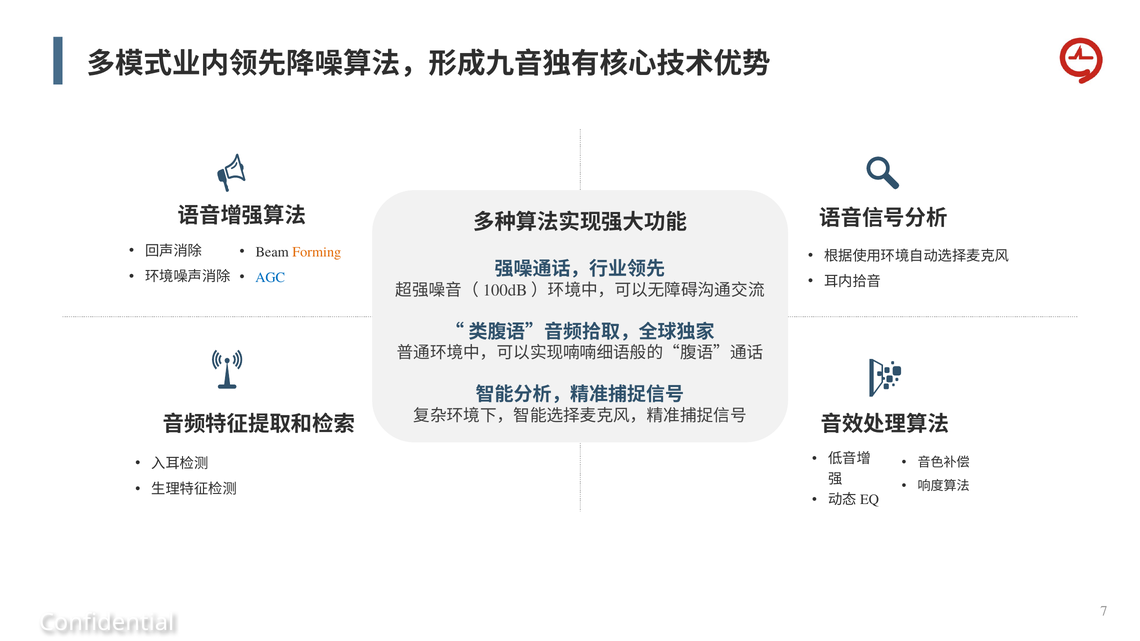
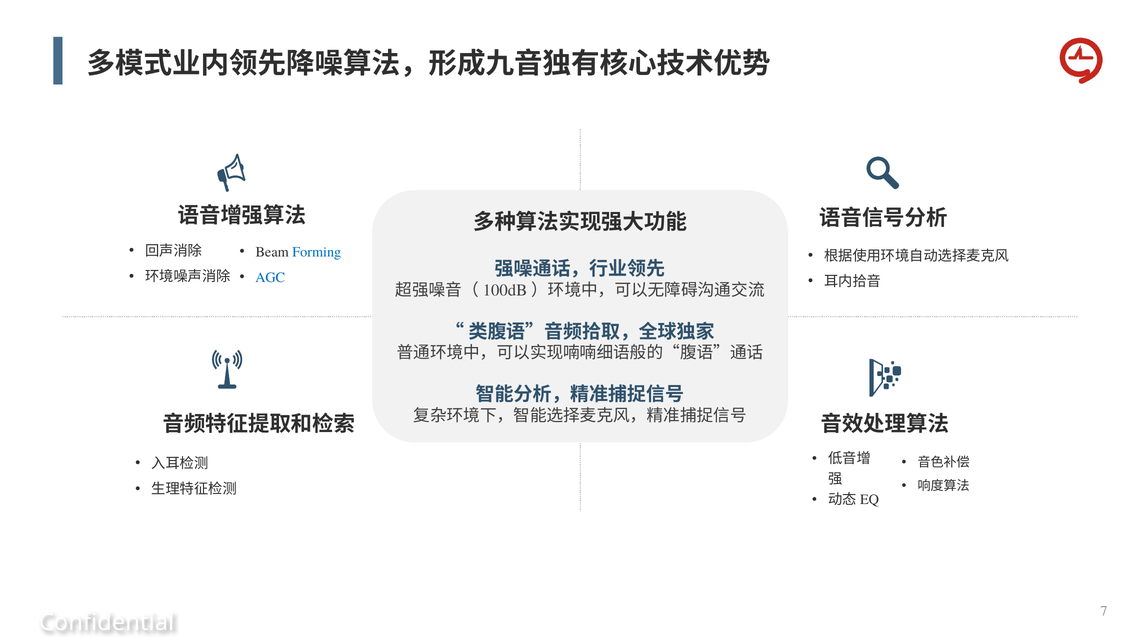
Forming colour: orange -> blue (317, 252)
